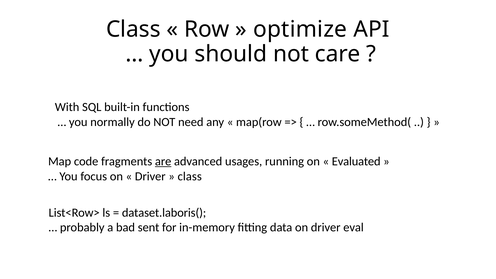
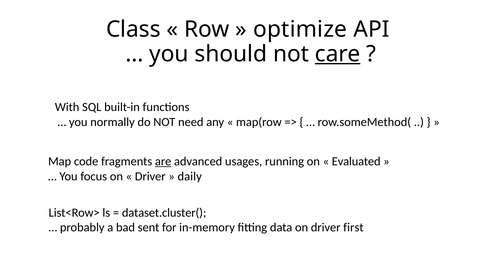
care underline: none -> present (338, 54)
class: class -> daily (190, 176)
dataset.laboris(: dataset.laboris( -> dataset.cluster( (164, 213)
eval: eval -> first (353, 228)
